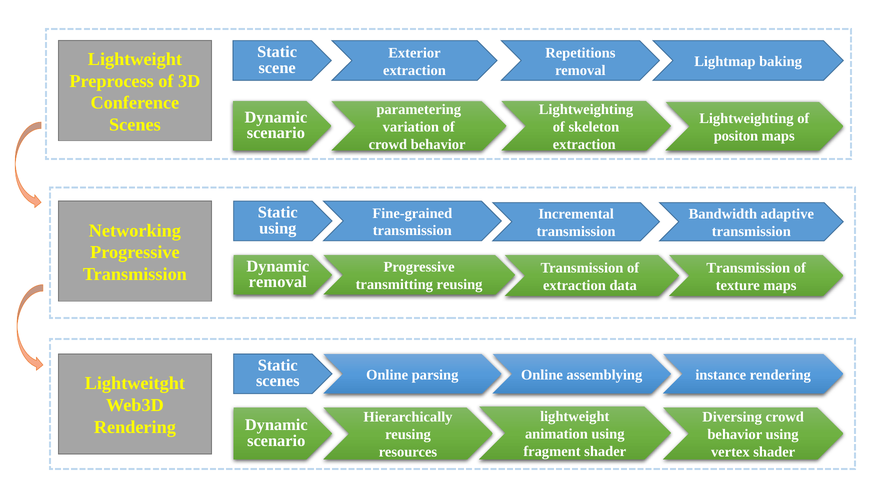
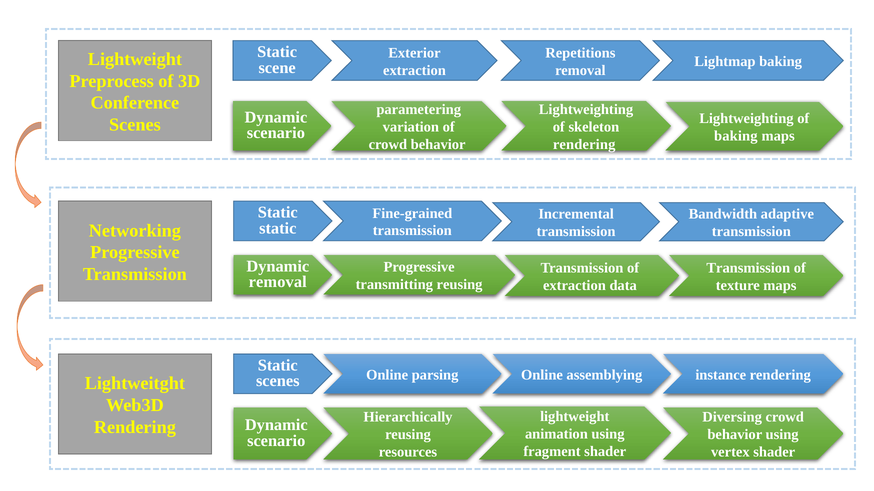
positon: positon -> baking (736, 136)
extraction: extraction -> rendering (584, 145)
using: using -> static (278, 228)
